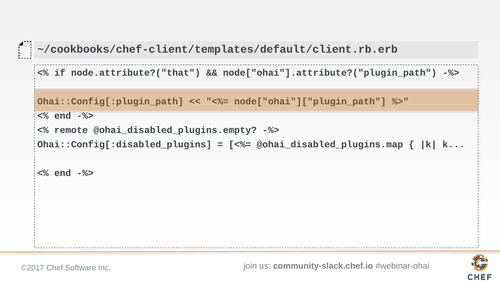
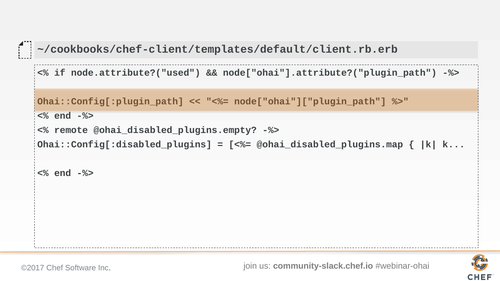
node.attribute?("that: node.attribute?("that -> node.attribute?("used (136, 73)
